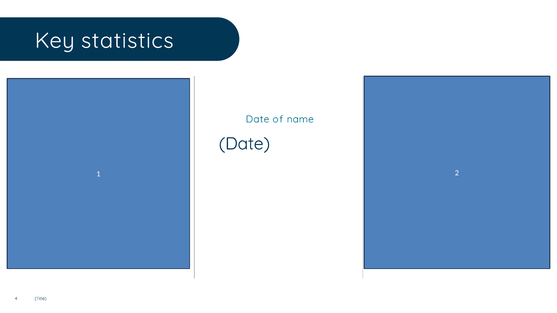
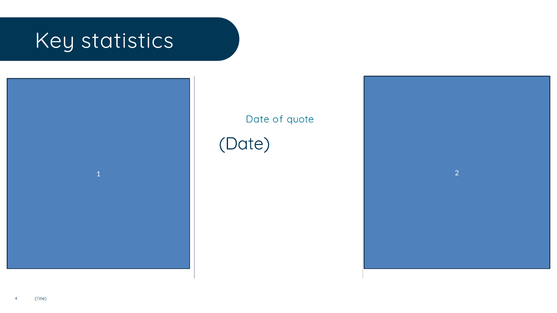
name: name -> quote (300, 119)
